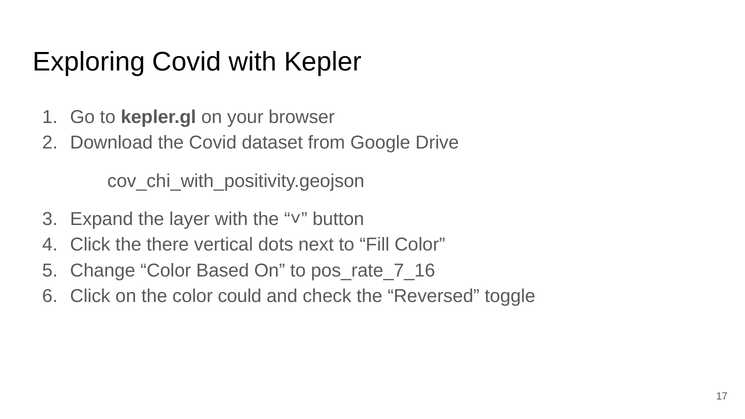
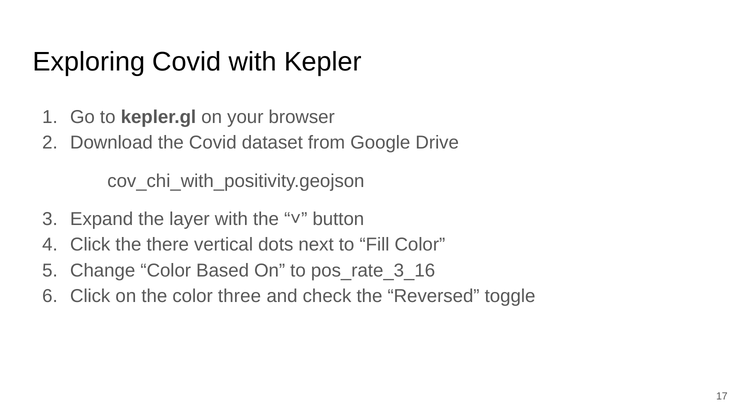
pos_rate_7_16: pos_rate_7_16 -> pos_rate_3_16 (373, 270)
could: could -> three (240, 296)
